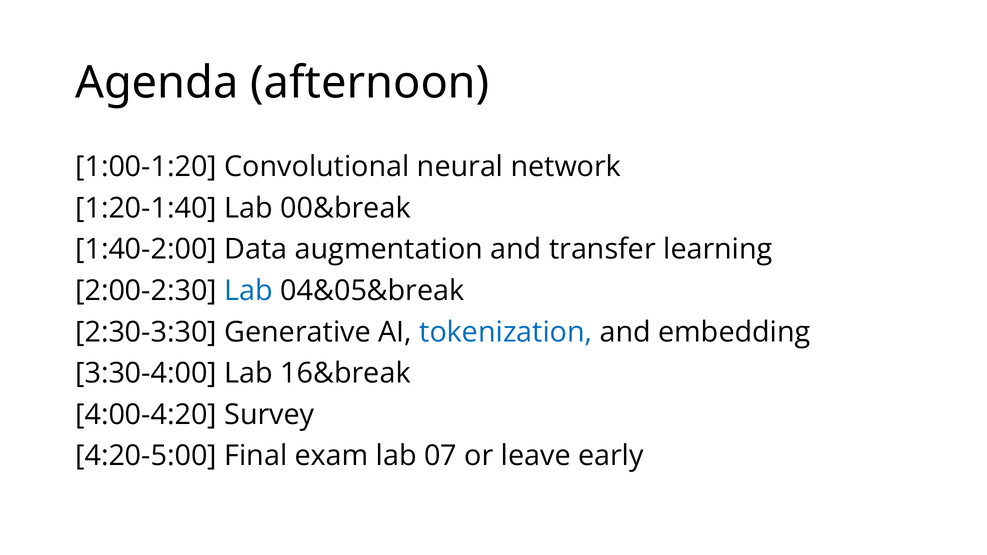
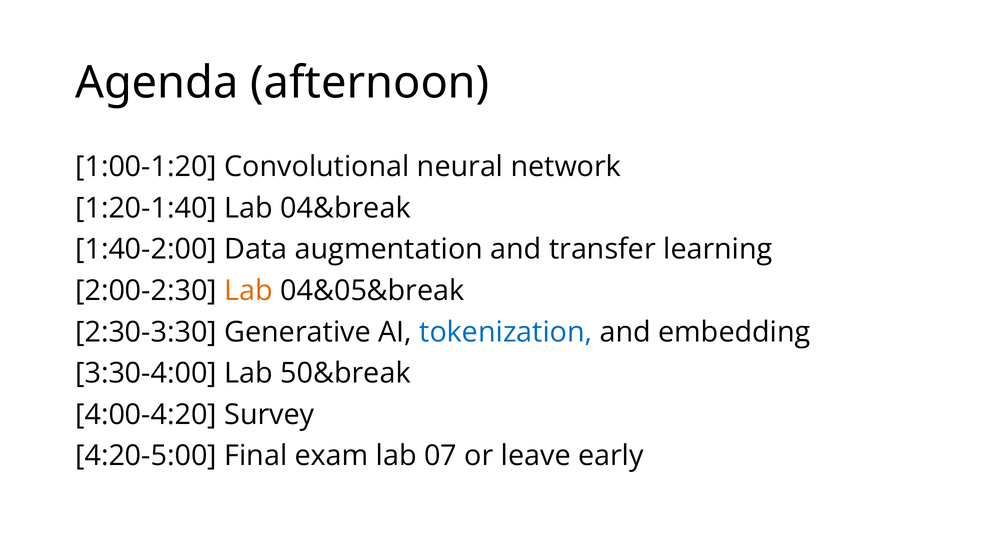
00&break: 00&break -> 04&break (345, 208)
Lab colour: blue -> orange (249, 291)
16&break: 16&break -> 50&break (345, 373)
